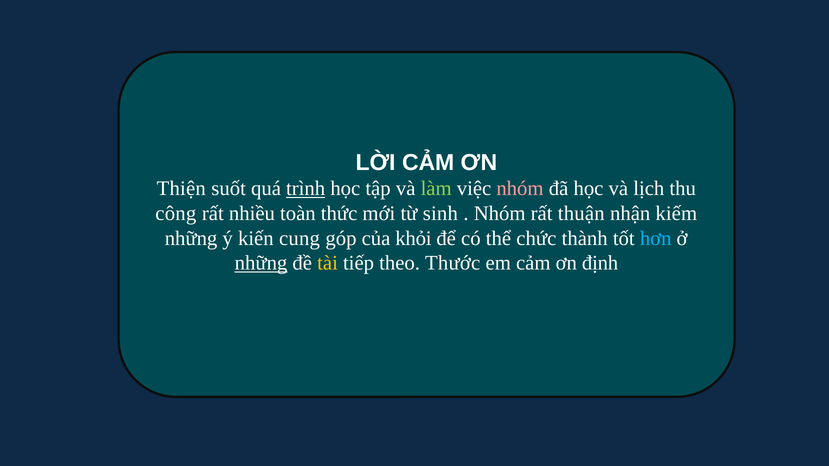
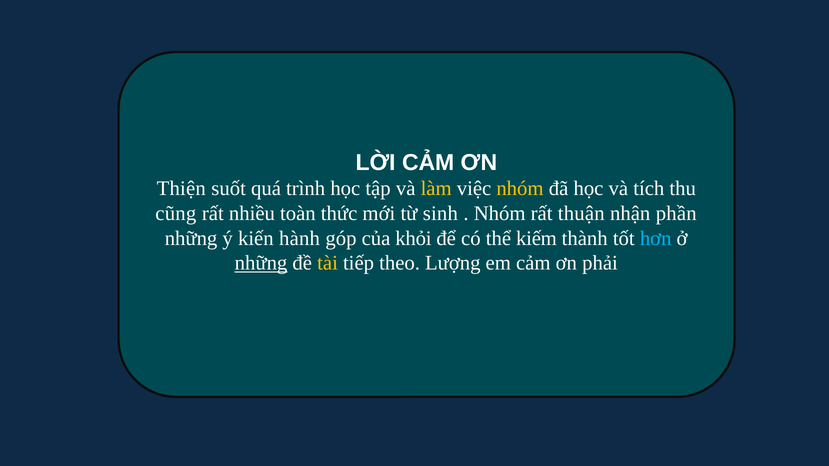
trình underline: present -> none (306, 189)
làm colour: light green -> yellow (436, 189)
nhóm colour: pink -> yellow (520, 189)
lịch: lịch -> tích (649, 189)
công: công -> cũng (176, 214)
kiếm: kiếm -> phần (676, 214)
cung: cung -> hành (300, 238)
chức: chức -> kiếm (536, 238)
Thước: Thước -> Lượng (453, 263)
định: định -> phải (600, 263)
